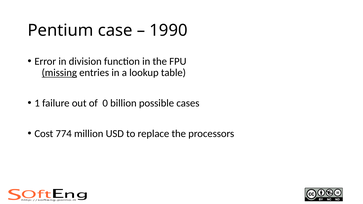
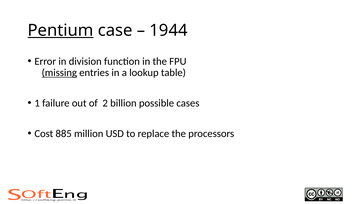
Pentium underline: none -> present (61, 30)
1990: 1990 -> 1944 (169, 30)
0: 0 -> 2 (105, 103)
774: 774 -> 885 (64, 134)
